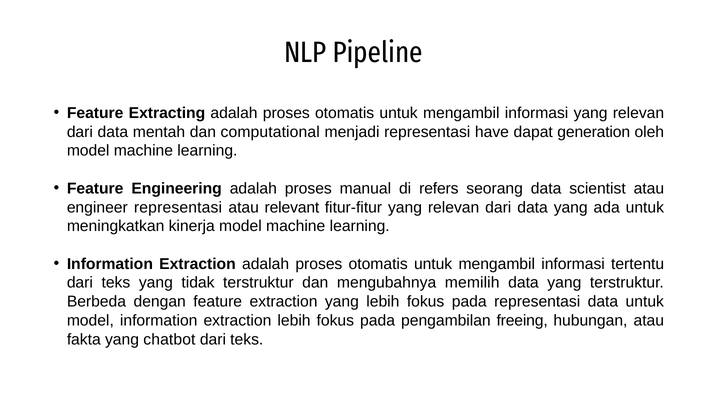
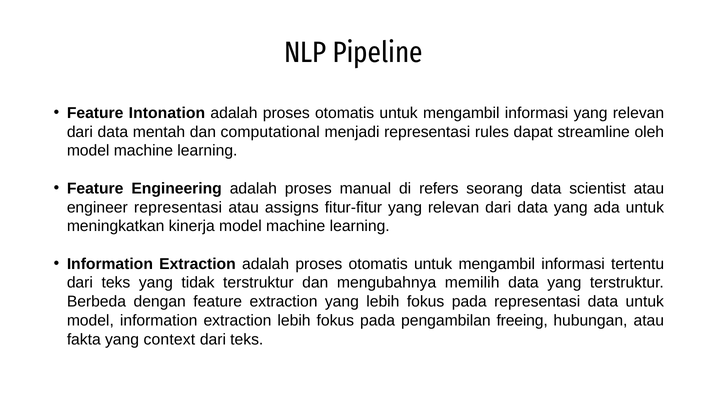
Extracting: Extracting -> Intonation (167, 113)
have: have -> rules (492, 132)
generation: generation -> streamline (594, 132)
relevant: relevant -> assigns (292, 207)
chatbot: chatbot -> context (169, 339)
